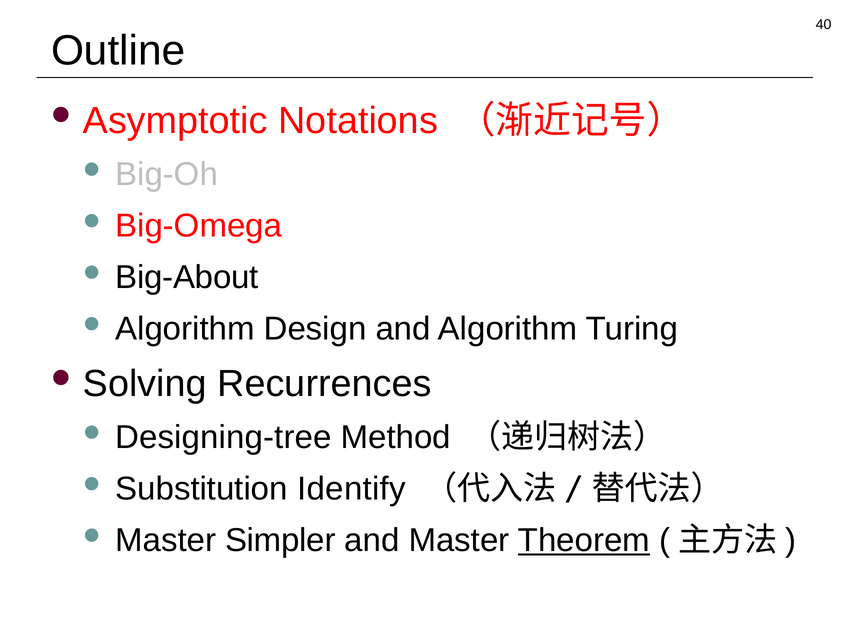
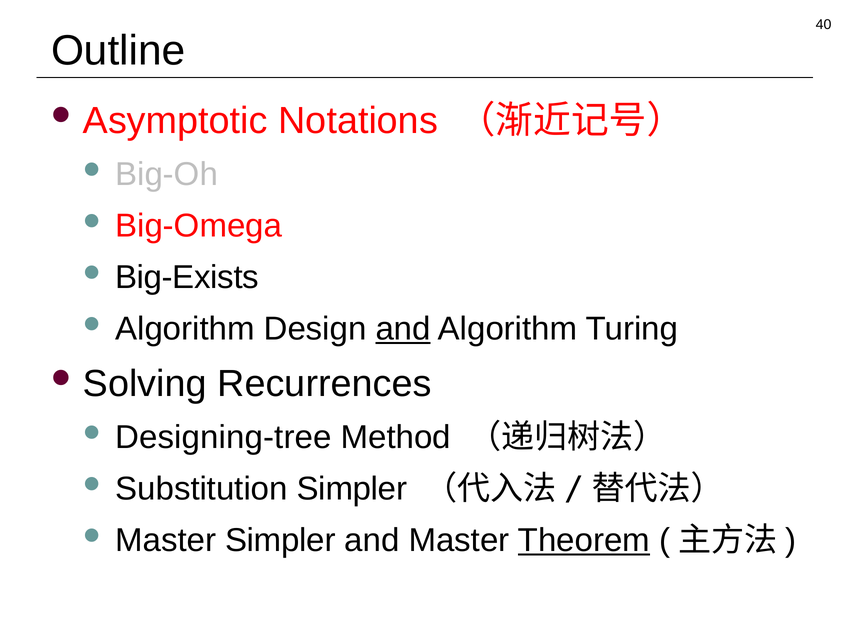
Big-About: Big-About -> Big-Exists (187, 278)
and underline: none -> present (403, 329)
Substitution Identify: Identify -> Simpler (352, 489)
